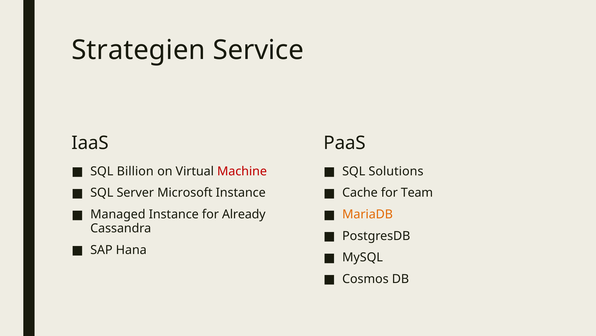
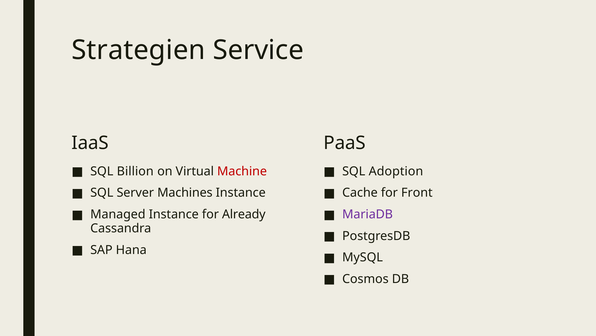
Solutions: Solutions -> Adoption (396, 171)
Microsoft: Microsoft -> Machines (185, 192)
Team: Team -> Front (417, 192)
MariaDB colour: orange -> purple (368, 214)
